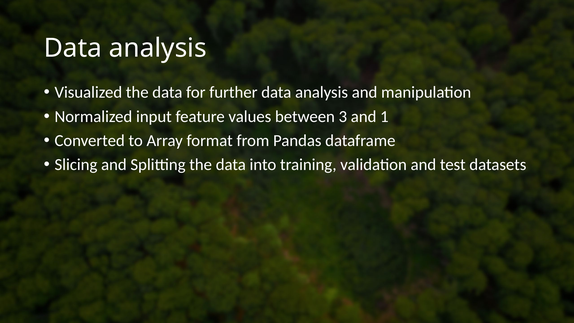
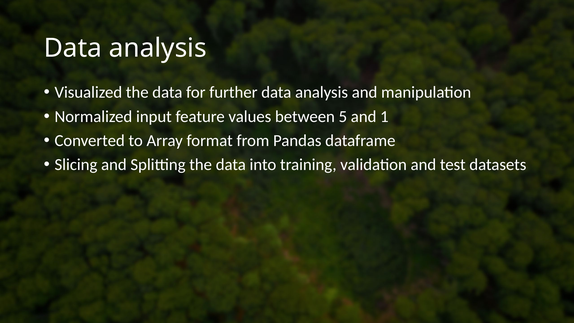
3: 3 -> 5 (343, 116)
